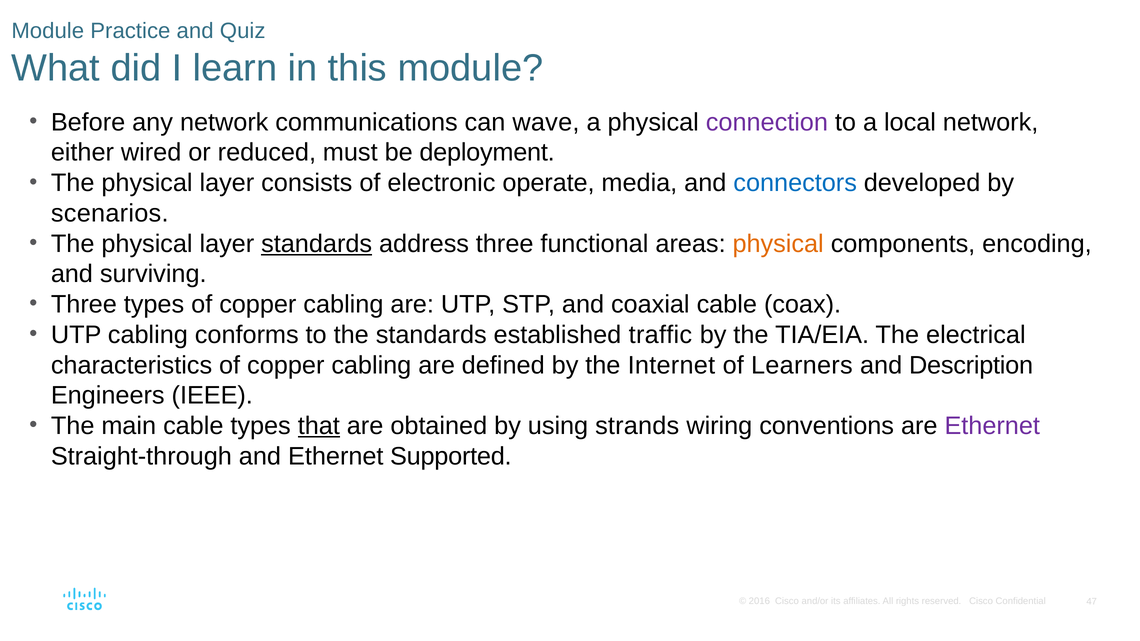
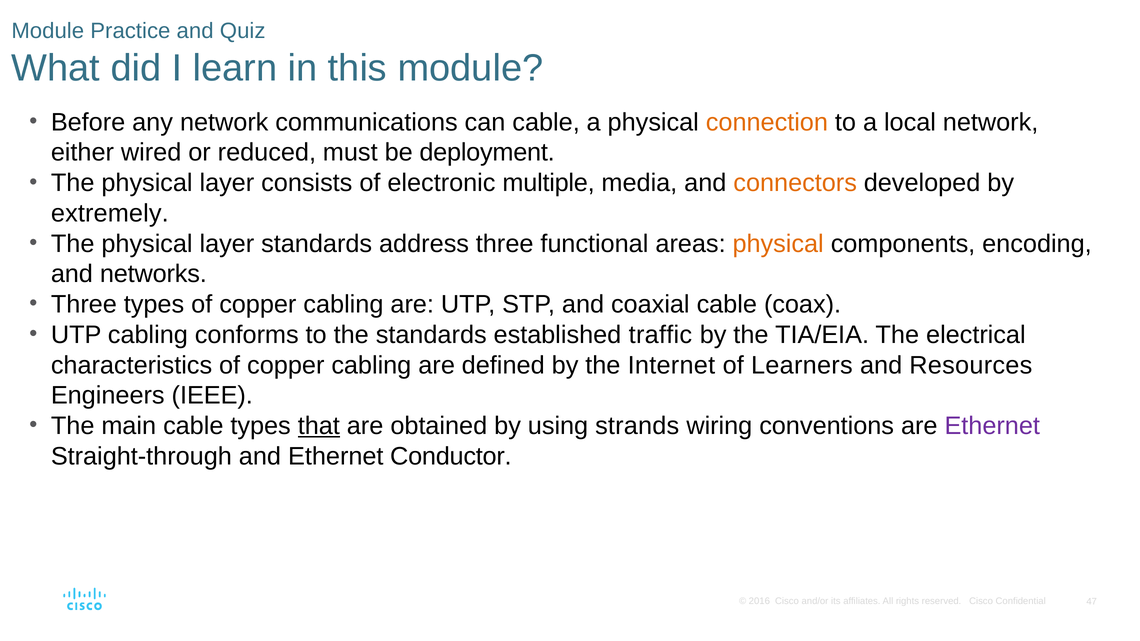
can wave: wave -> cable (546, 122)
connection colour: purple -> orange (767, 122)
operate: operate -> multiple (549, 183)
connectors colour: blue -> orange (795, 183)
scenarios: scenarios -> extremely (110, 213)
standards underline: present -> none (317, 244)
surviving: surviving -> networks (153, 274)
Description: Description -> Resources (971, 365)
Supported: Supported -> Conductor (451, 456)
